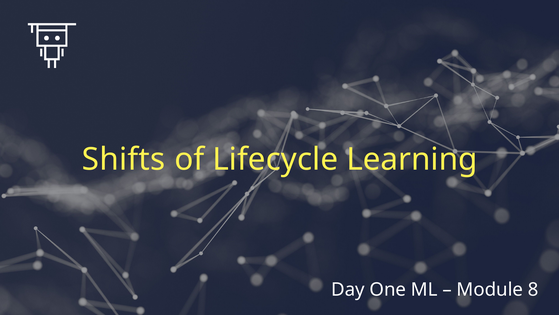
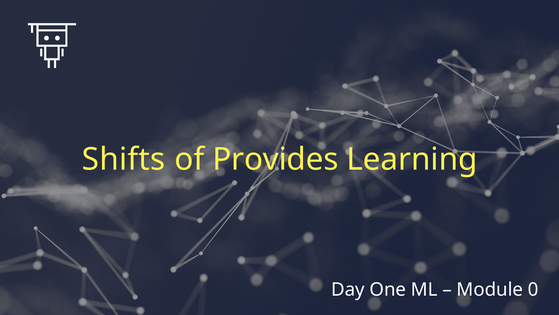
Lifecycle: Lifecycle -> Provides (275, 159)
8: 8 -> 0 (533, 289)
